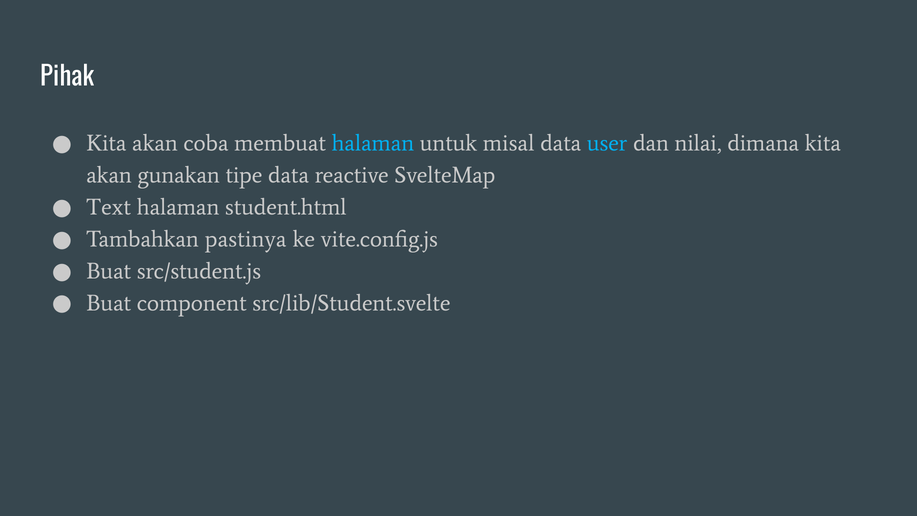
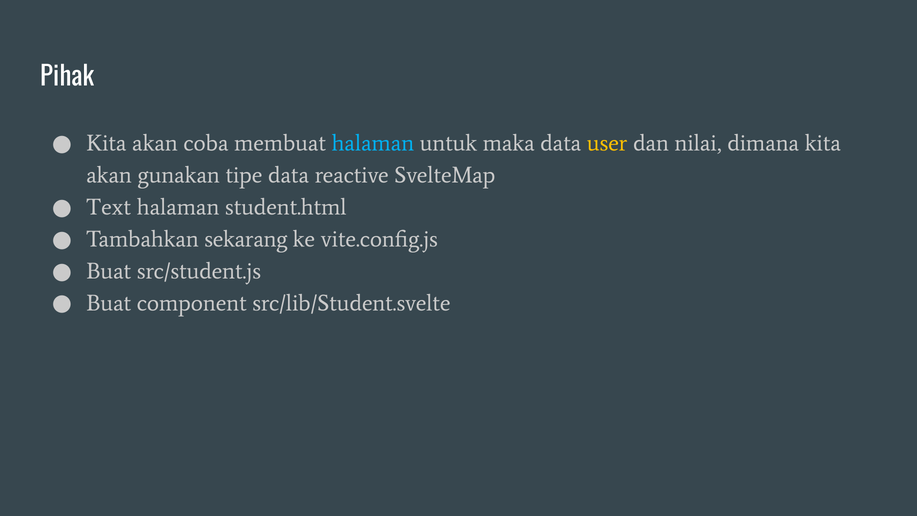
misal: misal -> maka (509, 143)
user colour: light blue -> yellow (607, 143)
pastinya: pastinya -> sekarang (246, 239)
